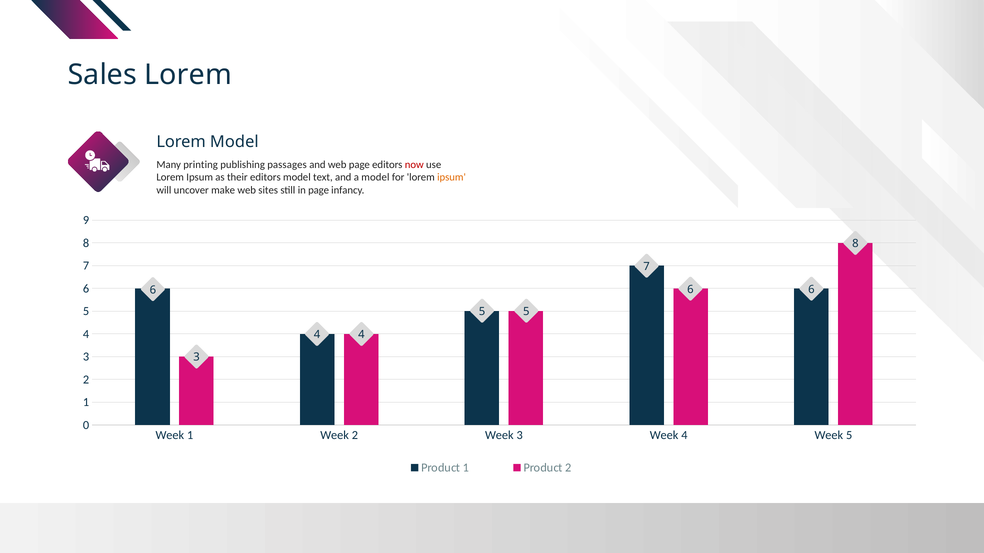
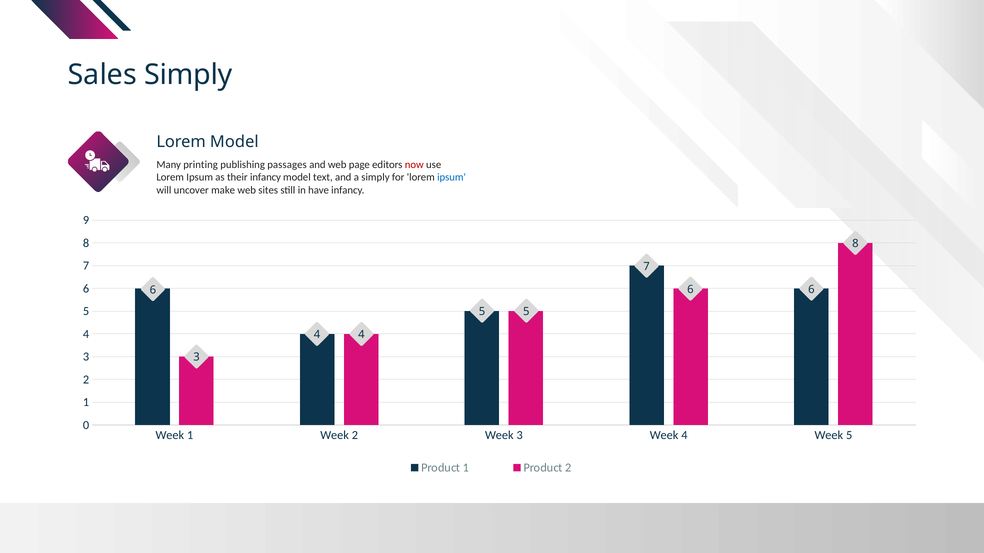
Sales Lorem: Lorem -> Simply (188, 75)
their editors: editors -> infancy (265, 178)
a model: model -> simply (375, 178)
ipsum colour: orange -> blue (452, 178)
in page: page -> have (319, 191)
